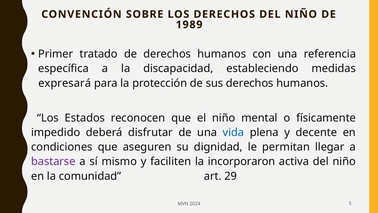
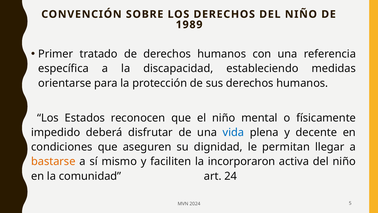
expresará: expresará -> orientarse (65, 83)
bastarse colour: purple -> orange (53, 161)
29: 29 -> 24 (231, 176)
